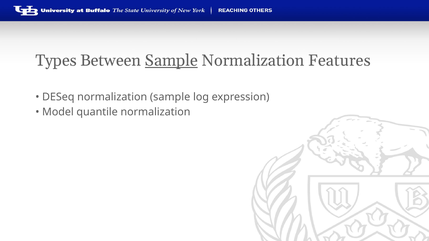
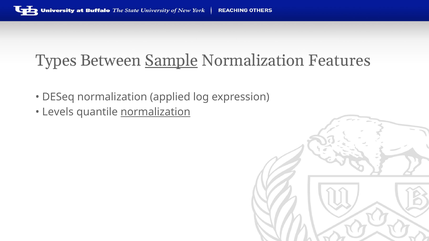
normalization sample: sample -> applied (170, 97)
Model: Model -> Levels (58, 112)
normalization underline: none -> present (155, 112)
